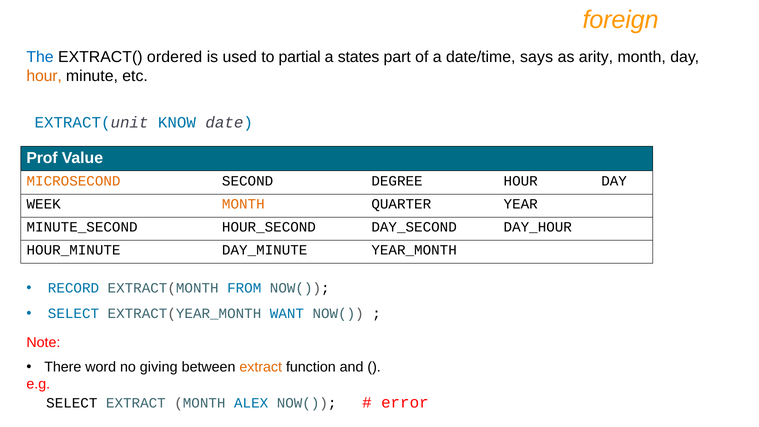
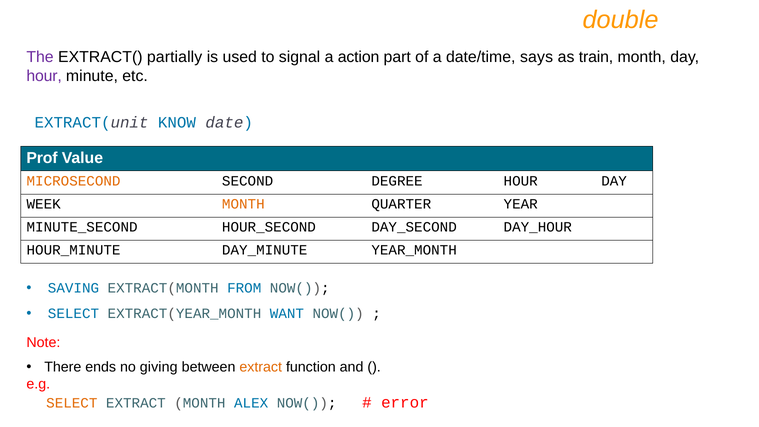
foreign: foreign -> double (620, 20)
The colour: blue -> purple (40, 57)
ordered: ordered -> partially (175, 57)
partial: partial -> signal (300, 57)
states: states -> action (359, 57)
arity: arity -> train (596, 57)
hour colour: orange -> purple (44, 76)
RECORD: RECORD -> SAVING (73, 288)
word: word -> ends (101, 367)
SELECT colour: black -> orange (72, 403)
